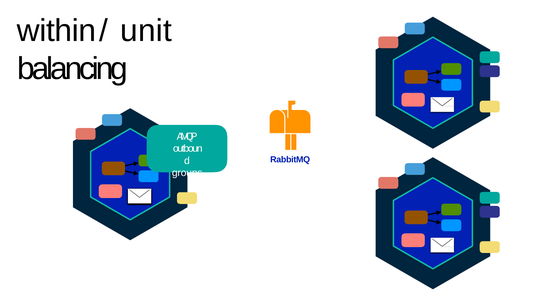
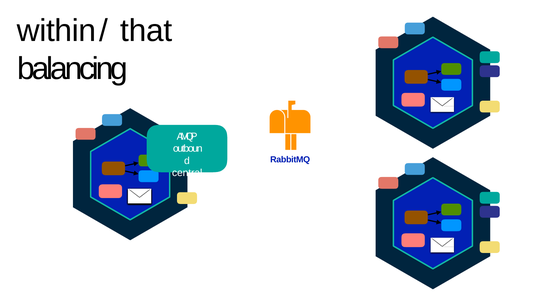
unit: unit -> that (146, 31)
groups: groups -> central (187, 173)
